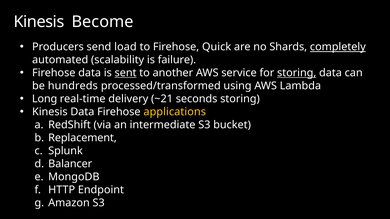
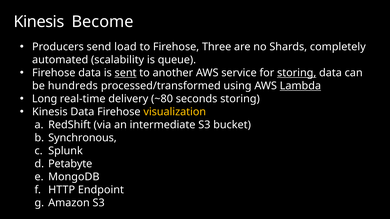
Quick: Quick -> Three (217, 47)
completely underline: present -> none (338, 47)
failure: failure -> queue (177, 60)
Lambda underline: none -> present (300, 86)
~21: ~21 -> ~80 (162, 99)
applications: applications -> visualization (175, 112)
Replacement: Replacement -> Synchronous (82, 138)
Balancer: Balancer -> Petabyte (70, 164)
